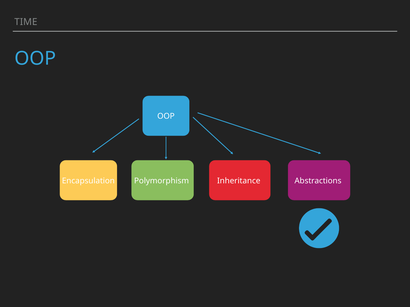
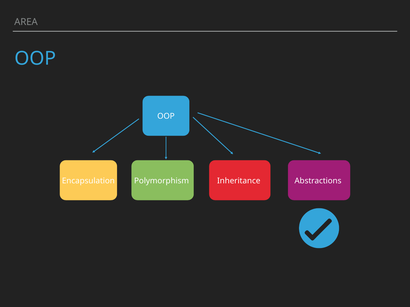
TIME: TIME -> AREA (26, 22)
